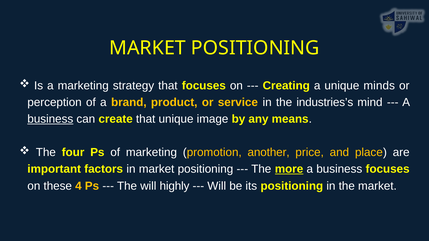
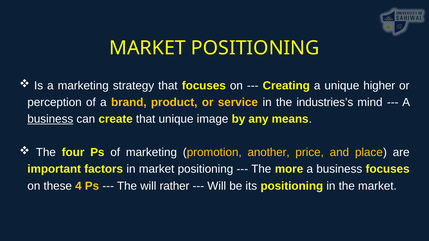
minds: minds -> higher (379, 86)
more underline: present -> none (289, 169)
highly: highly -> rather (175, 186)
